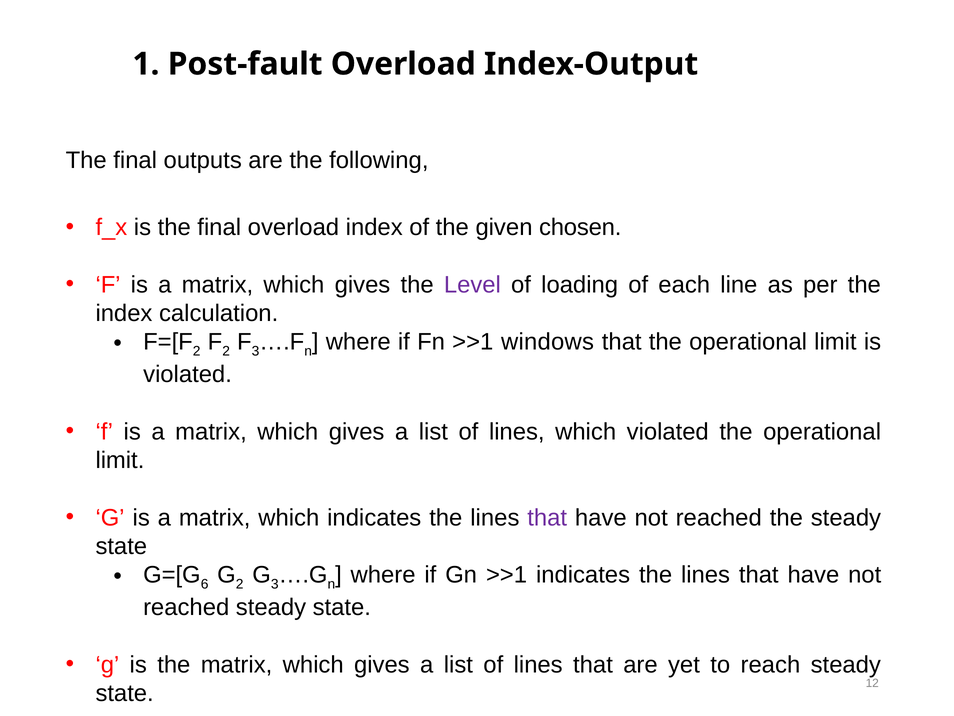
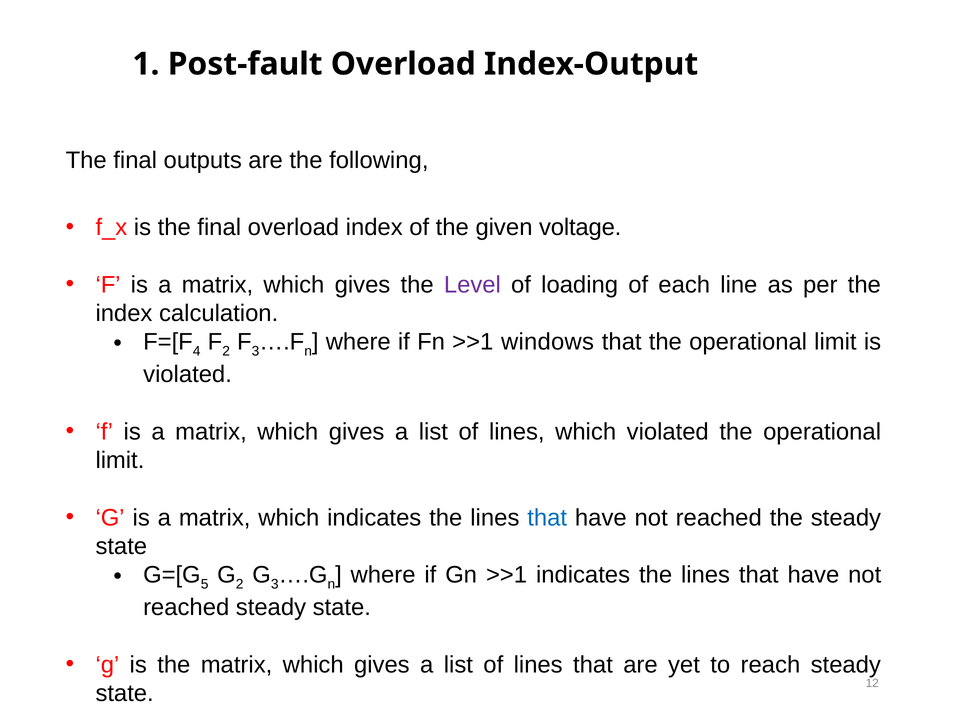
chosen: chosen -> voltage (580, 227)
2: 2 -> 4 (197, 351)
that colour: purple -> blue (547, 517)
6: 6 -> 5 (205, 584)
